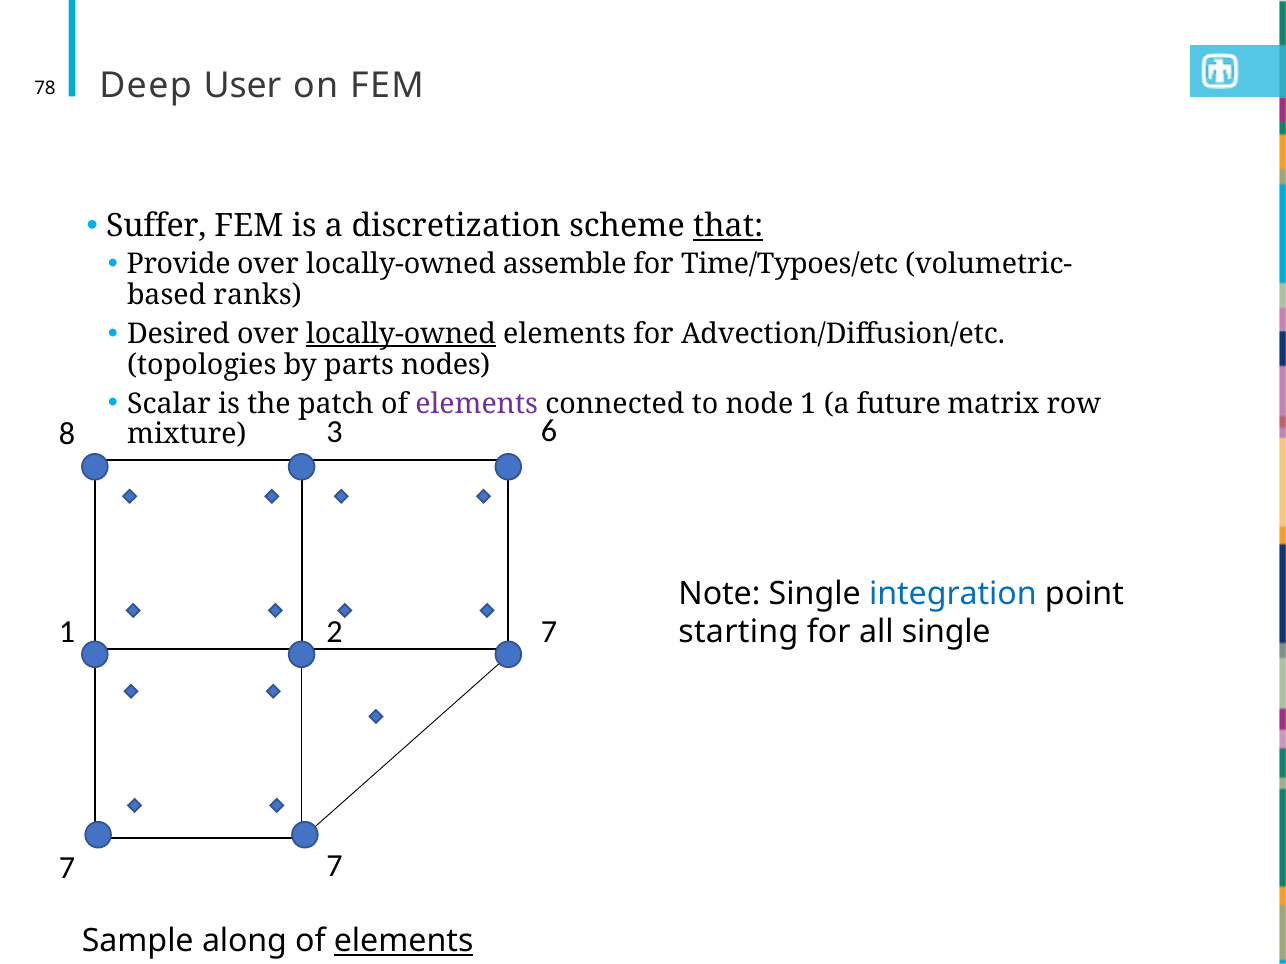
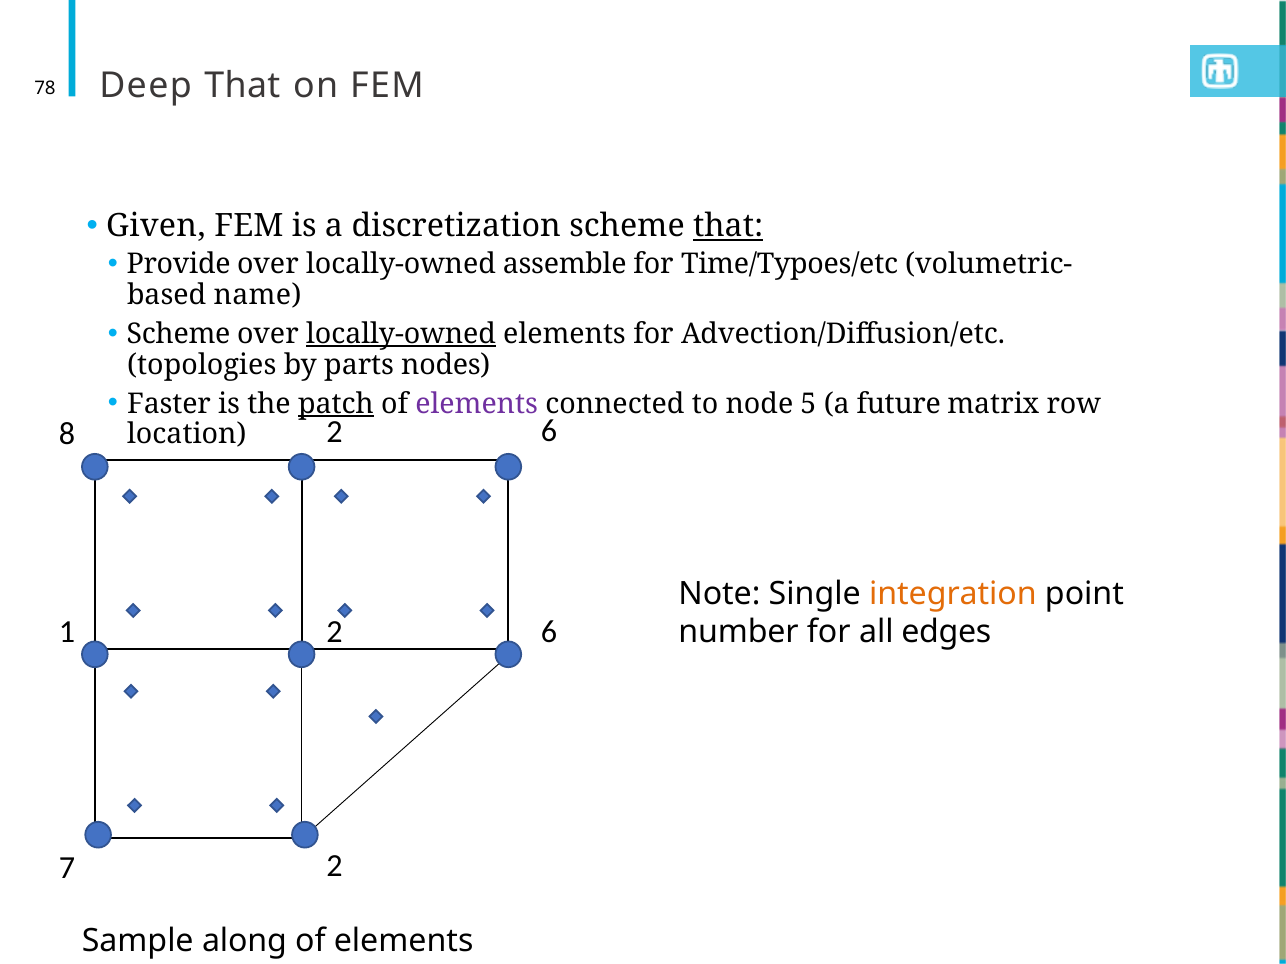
Deep User: User -> That (242, 86)
Suffer: Suffer -> Given (156, 226)
ranks: ranks -> name (257, 295)
Desired: Desired -> Scheme (179, 334)
Scalar: Scalar -> Faster (169, 404)
patch underline: none -> present (336, 404)
node 1: 1 -> 5 (808, 404)
8 3: 3 -> 2 (334, 433)
mixture: mixture -> location (187, 435)
integration colour: blue -> orange (953, 594)
1 2 7: 7 -> 6 (549, 632)
starting: starting -> number (739, 633)
all single: single -> edges (946, 633)
7: 7 -> 2 (334, 866)
elements underline: present -> none (404, 941)
